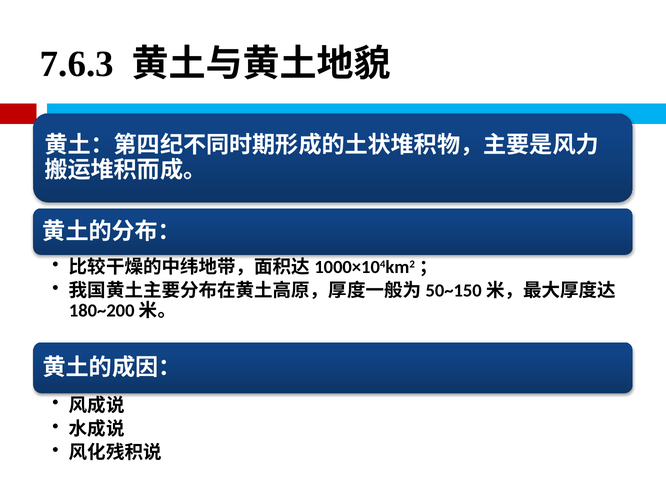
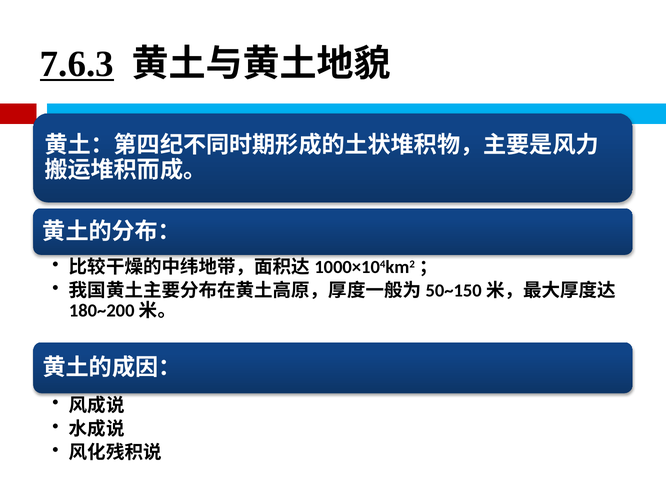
7.6.3 underline: none -> present (77, 64)
